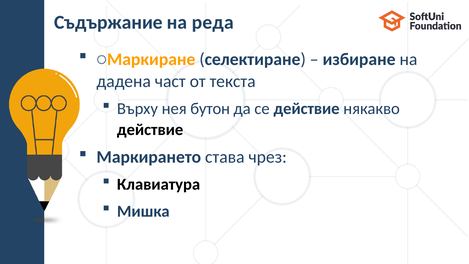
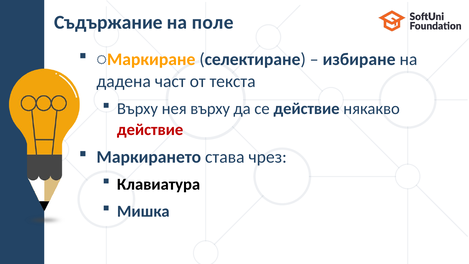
реда: реда -> поле (213, 22)
нея бутон: бутон -> върху (210, 109)
действие colour: black -> red (150, 130)
